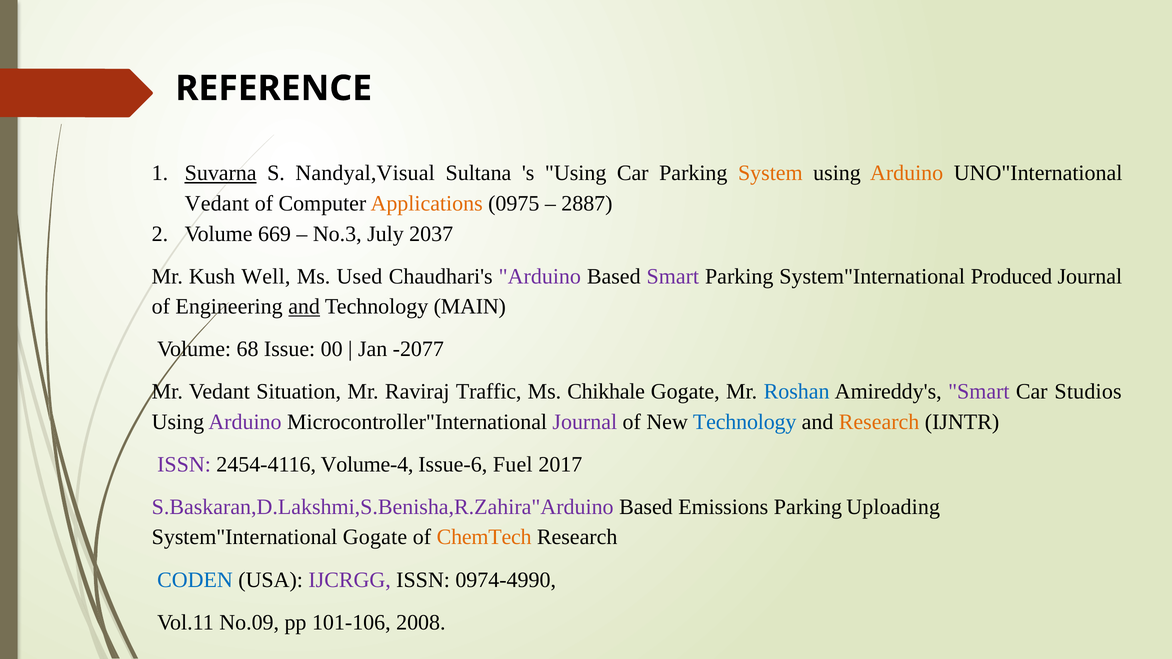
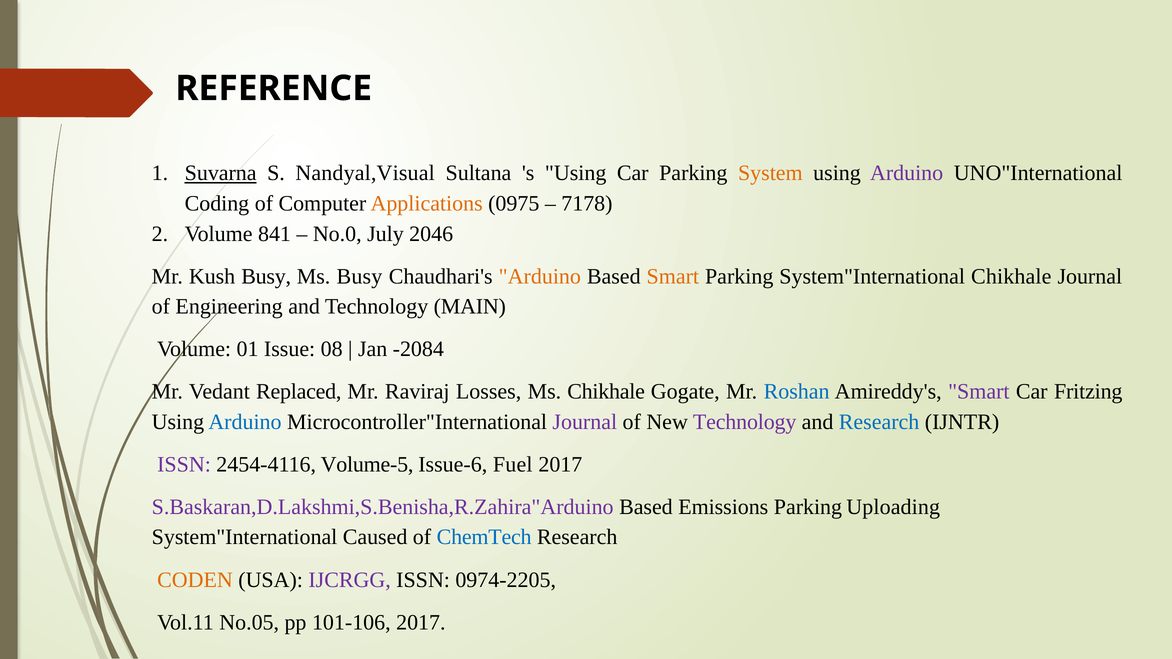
Arduino colour: orange -> purple (907, 173)
Vedant: Vedant -> Coding (217, 204)
2887: 2887 -> 7178 (587, 204)
669: 669 -> 841 (275, 234)
No.3: No.3 -> No.0 (337, 234)
2037: 2037 -> 2046 (431, 234)
Kush Well: Well -> Busy (266, 276)
Ms Used: Used -> Busy (359, 276)
Arduino colour: purple -> orange (540, 276)
Smart colour: purple -> orange (673, 276)
System"International Produced: Produced -> Chikhale (1011, 276)
and underline: present -> none (304, 307)
68: 68 -> 01 (248, 349)
00: 00 -> 08 (332, 349)
-2077: -2077 -> -2084 (418, 349)
Situation: Situation -> Replaced (299, 392)
Traffic: Traffic -> Losses (489, 392)
Studios: Studios -> Fritzing (1088, 392)
Arduino colour: purple -> blue (245, 422)
Technology colour: blue -> purple (745, 422)
Research colour: orange -> blue (879, 422)
Volume-4: Volume-4 -> Volume-5 (367, 465)
System"International Gogate: Gogate -> Caused (375, 537)
ChemTech colour: orange -> blue (484, 537)
CODEN colour: blue -> orange (195, 580)
0974-4990: 0974-4990 -> 0974-2205 (506, 580)
No.09: No.09 -> No.05 (249, 623)
101-106 2008: 2008 -> 2017 (421, 623)
